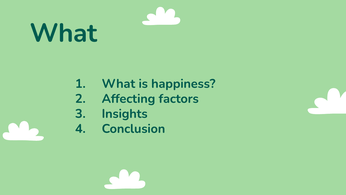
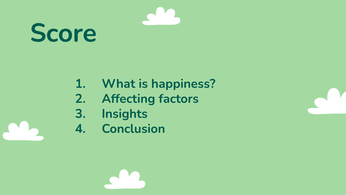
What: What -> Score (63, 33)
